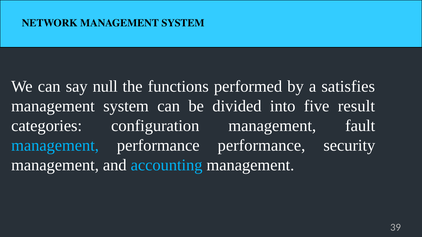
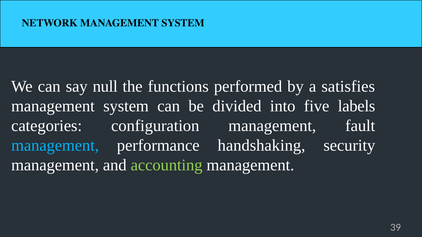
result: result -> labels (357, 106)
performance performance: performance -> handshaking (261, 146)
accounting colour: light blue -> light green (167, 165)
